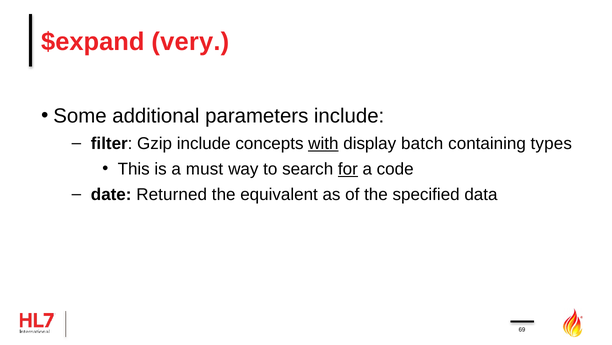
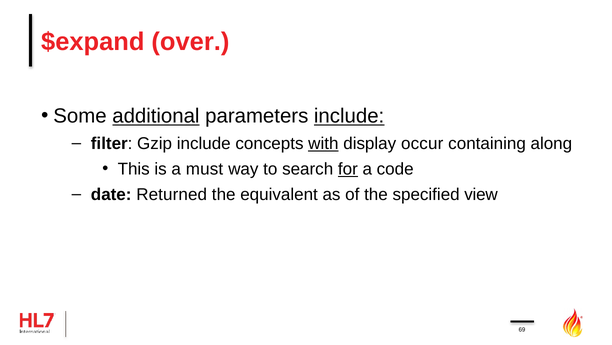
very: very -> over (190, 42)
additional underline: none -> present (156, 116)
include underline: none -> present (349, 116)
batch: batch -> occur (422, 143)
types: types -> along (551, 143)
data: data -> view (481, 194)
